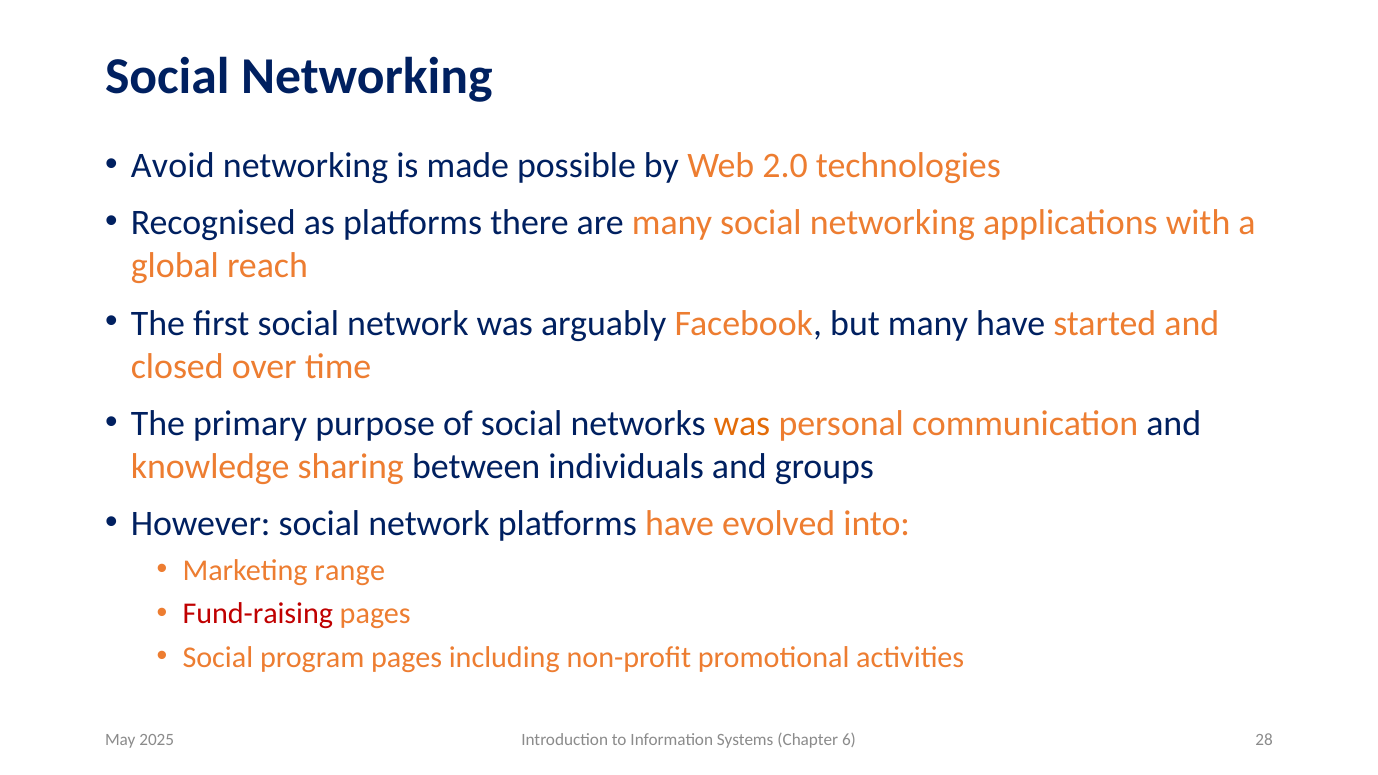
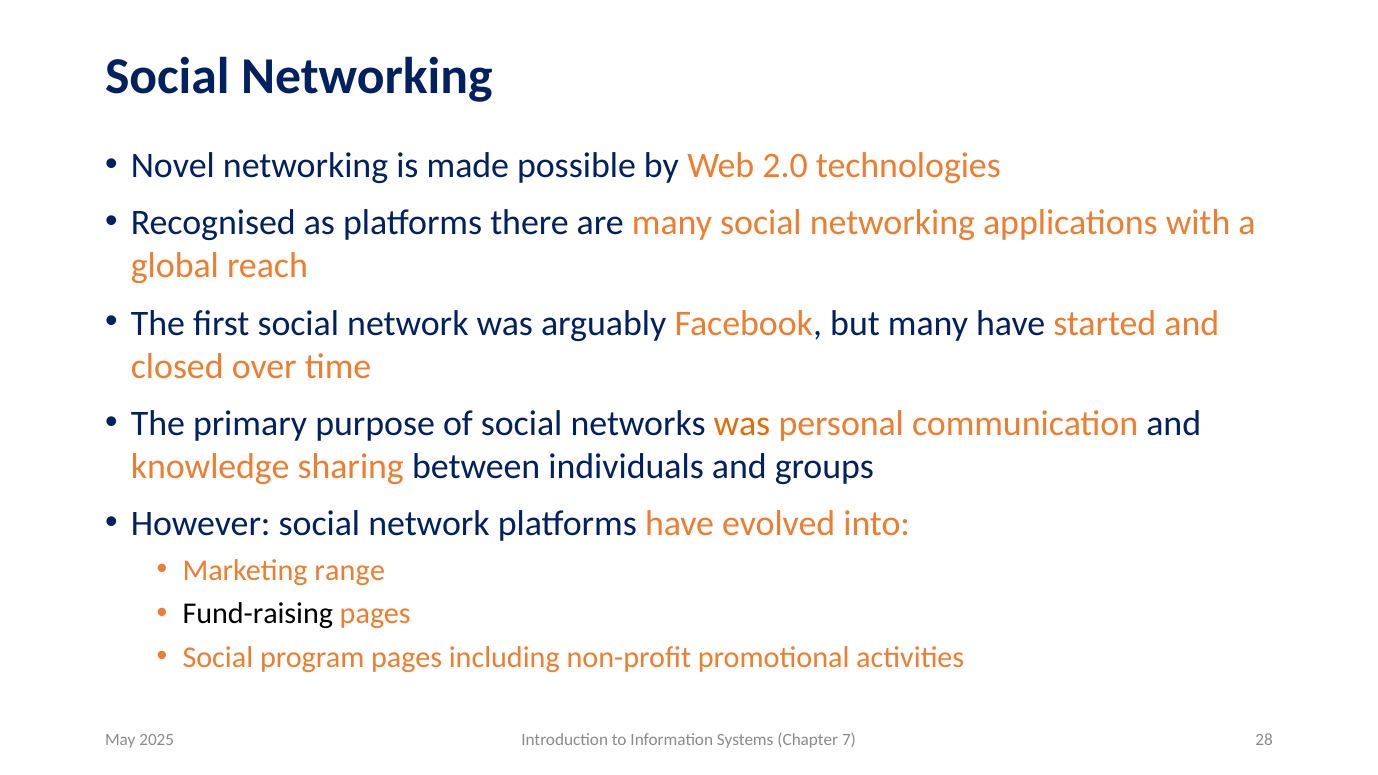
Avoid: Avoid -> Novel (173, 165)
Fund-raising colour: red -> black (258, 614)
6: 6 -> 7 (849, 740)
